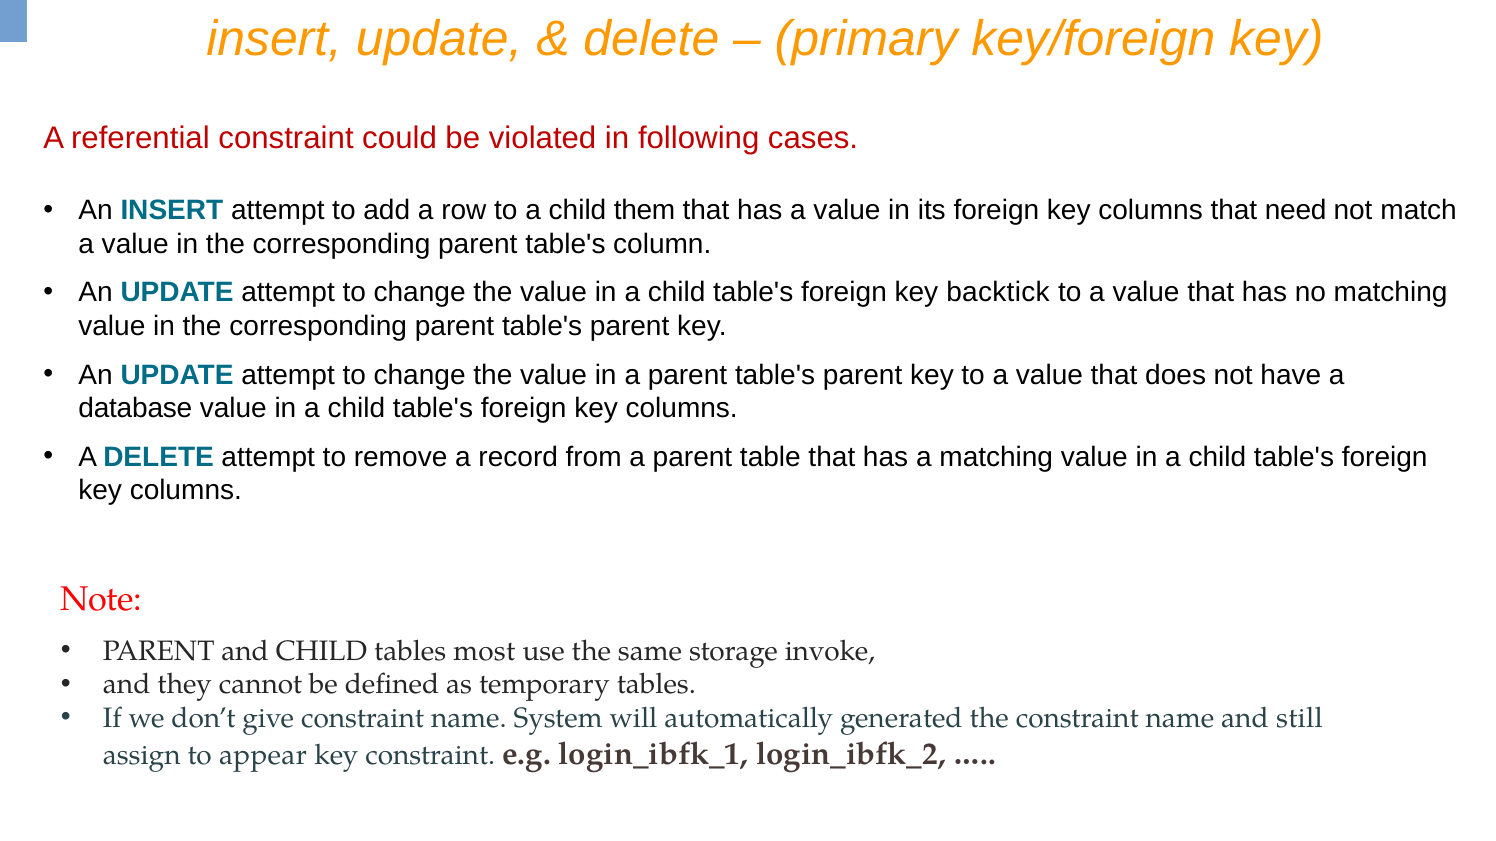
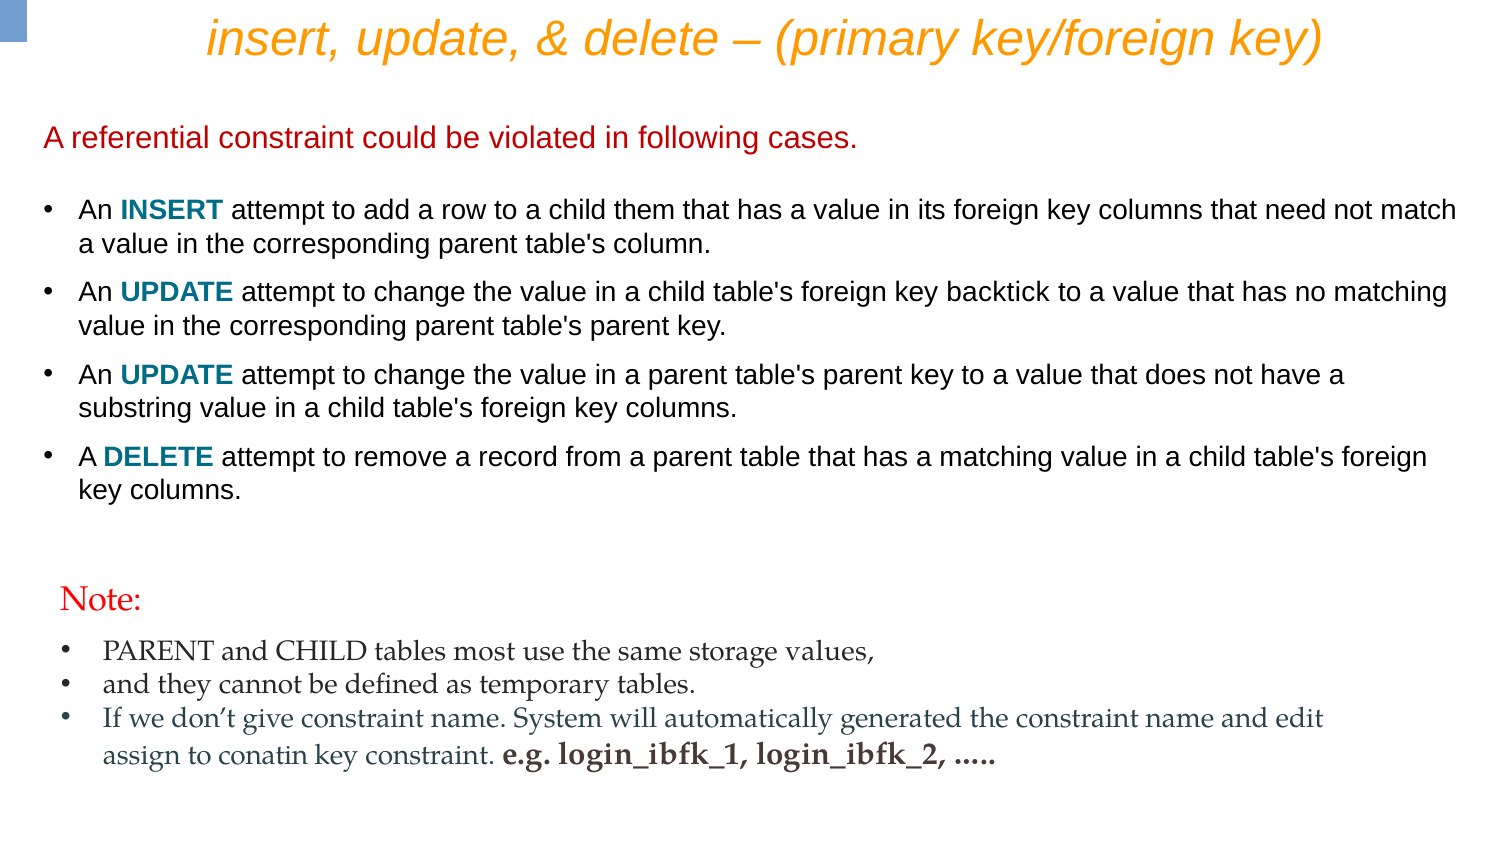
database: database -> substring (135, 409)
invoke: invoke -> values (830, 651)
still: still -> edit (1300, 719)
appear: appear -> conatin (263, 755)
